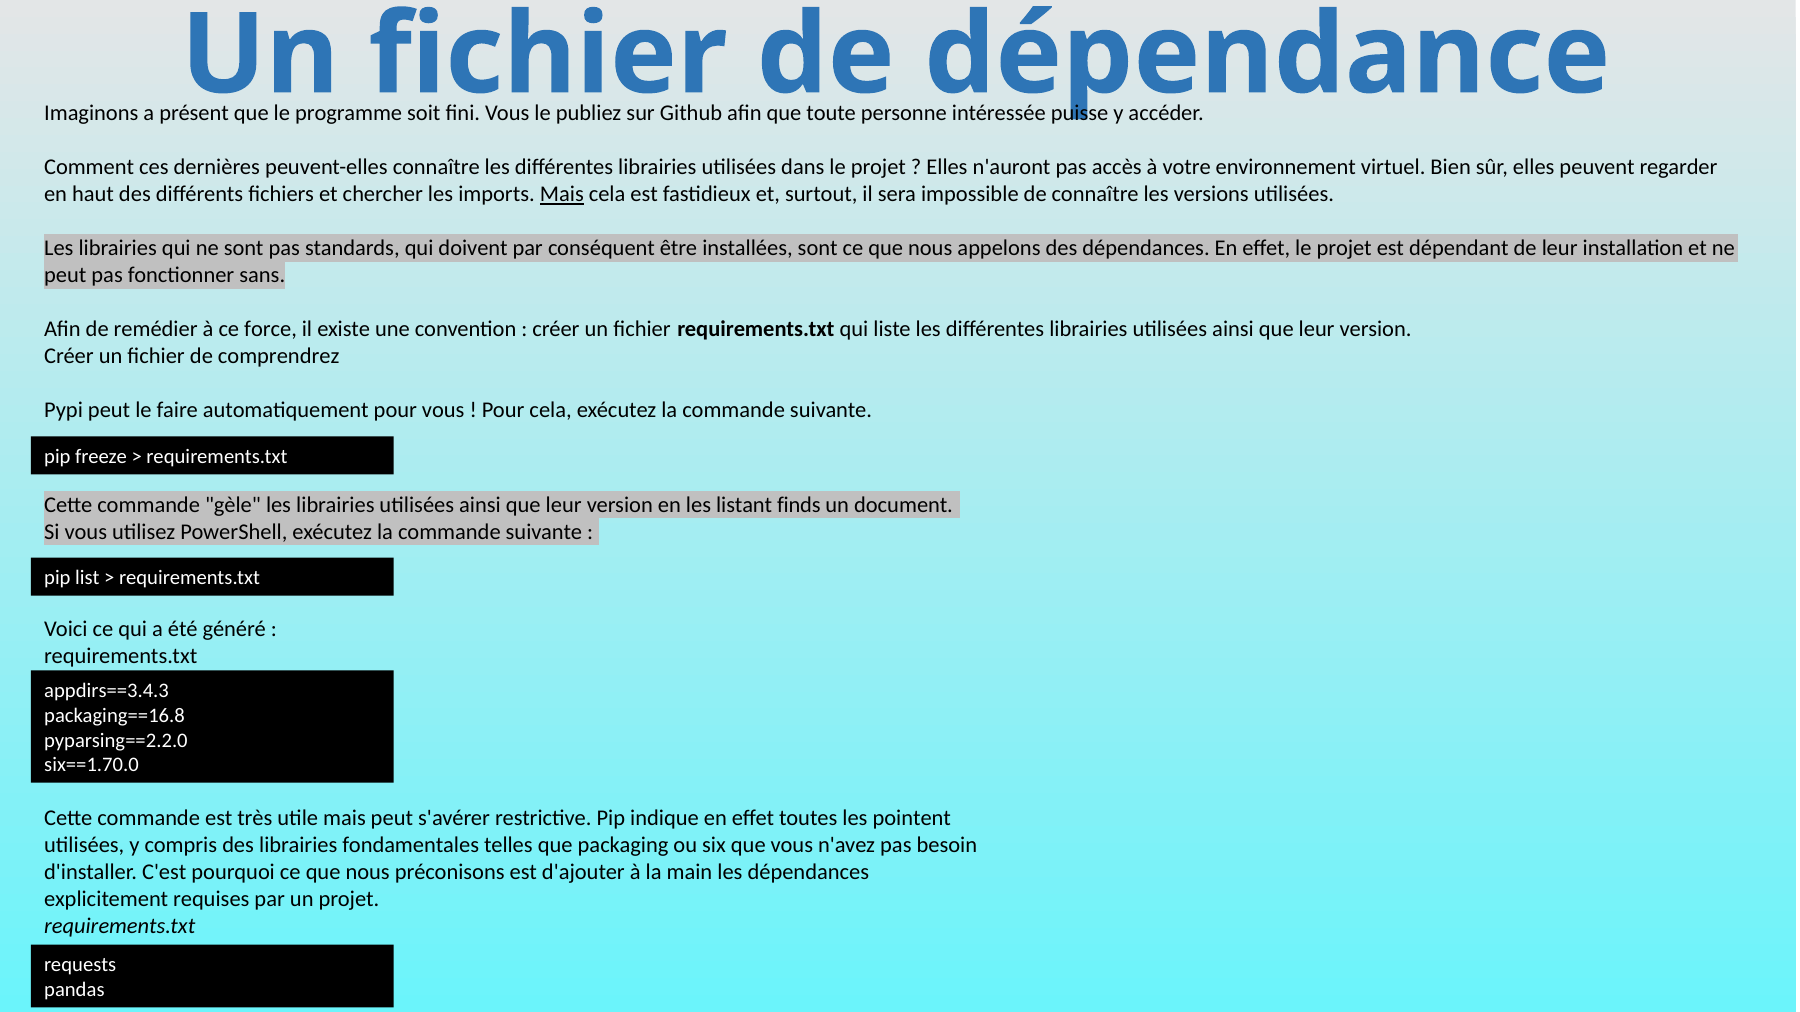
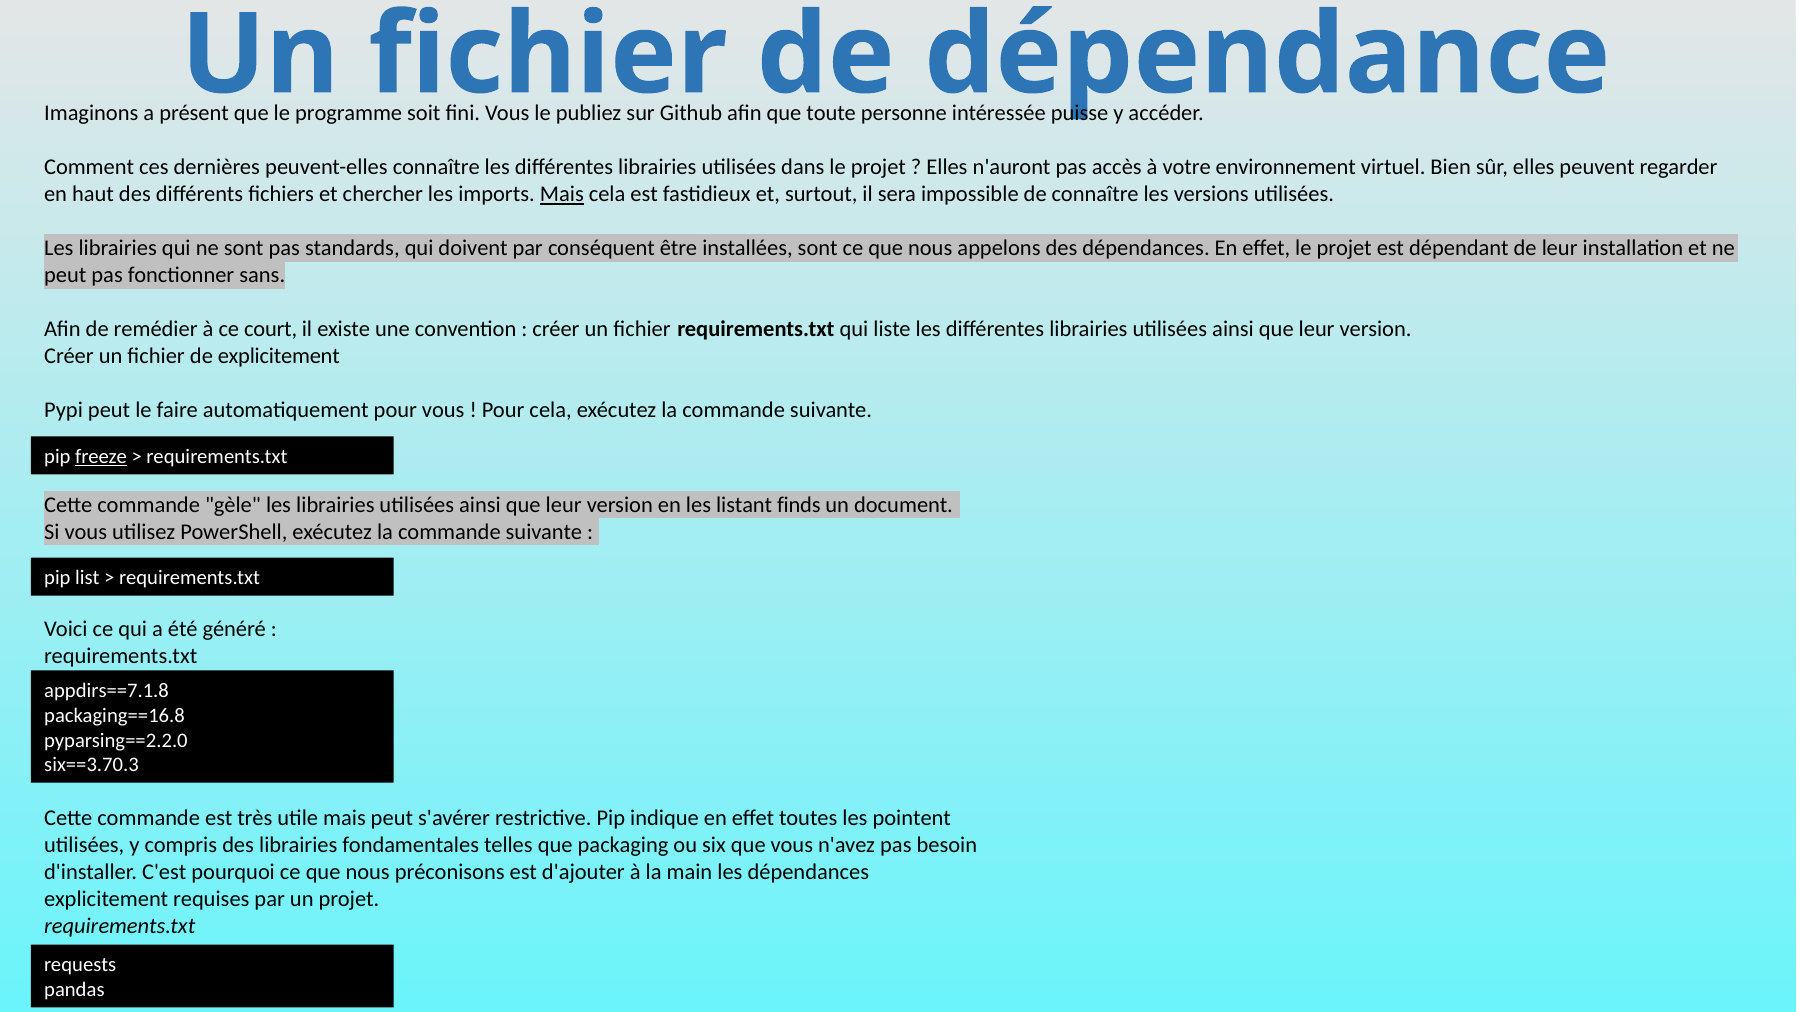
force: force -> court (271, 329)
de comprendrez: comprendrez -> explicitement (279, 356)
freeze underline: none -> present (101, 457)
appdirs==3.4.3: appdirs==3.4.3 -> appdirs==7.1.8 (107, 691)
six==1.70.0: six==1.70.0 -> six==3.70.3 (91, 765)
